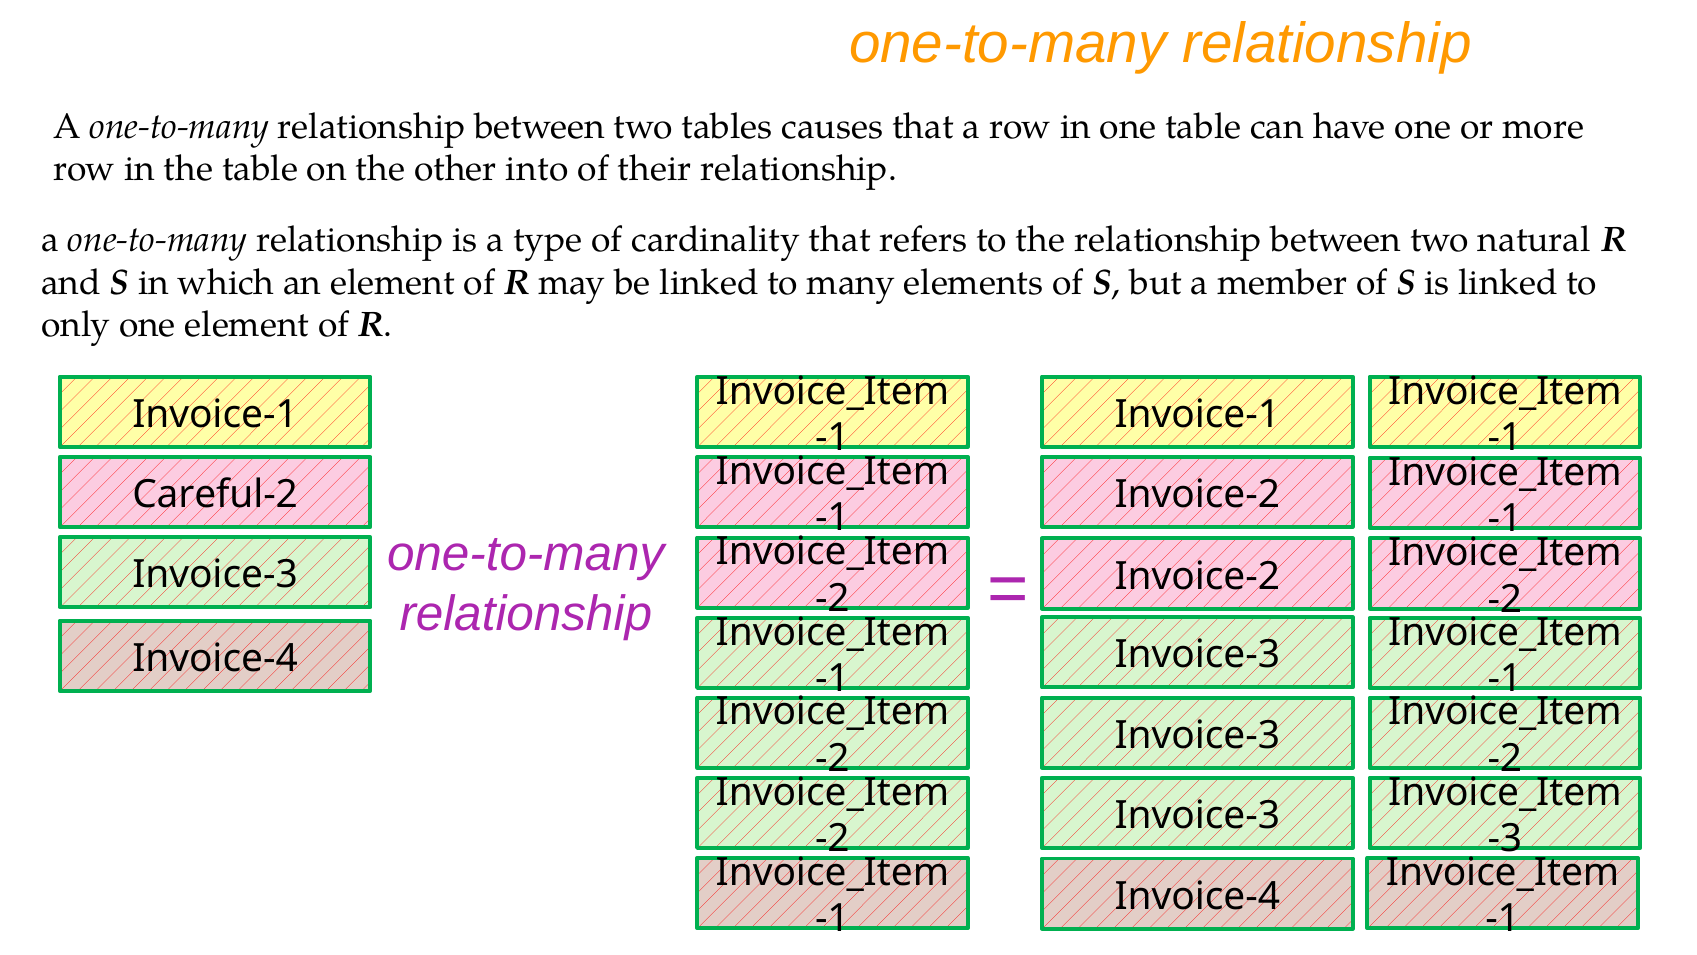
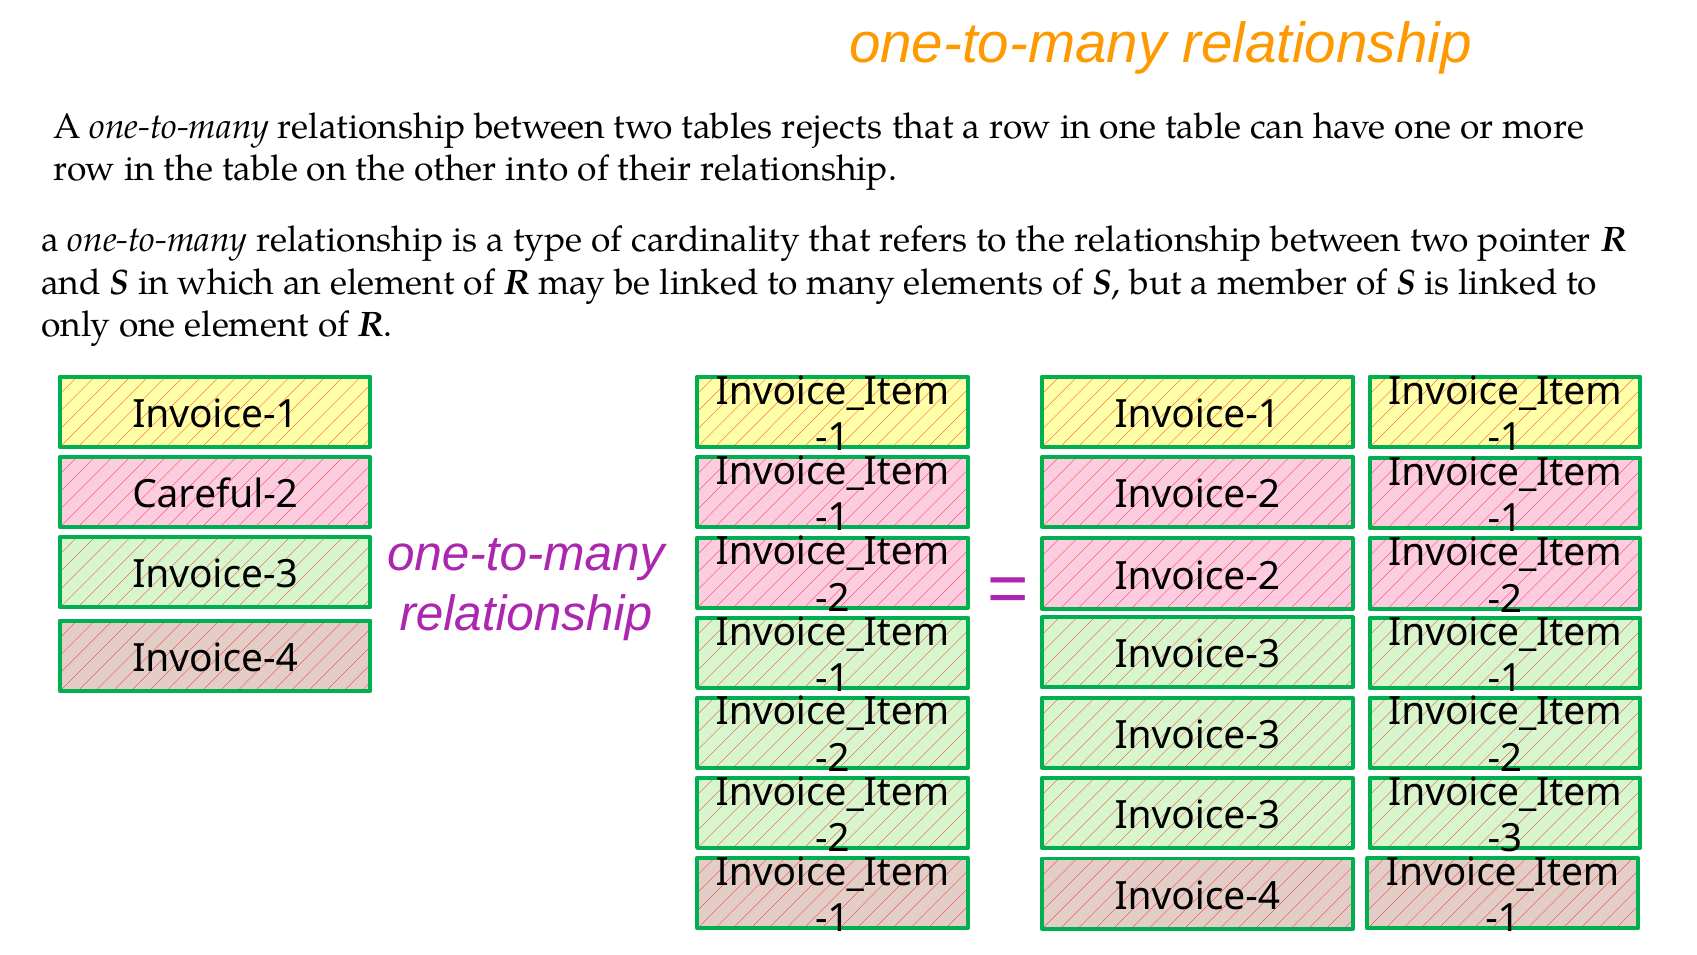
causes: causes -> rejects (832, 126)
natural: natural -> pointer (1534, 240)
